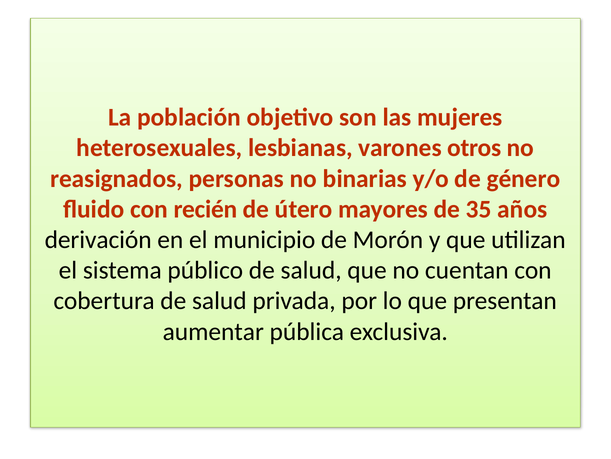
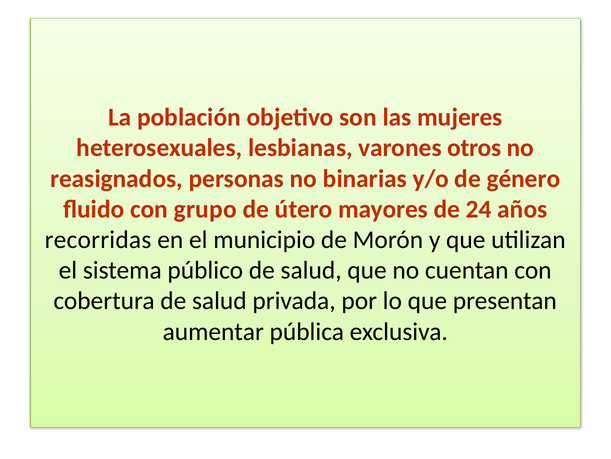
recién: recién -> grupo (205, 209)
35: 35 -> 24 (479, 209)
derivación: derivación -> recorridas (98, 239)
